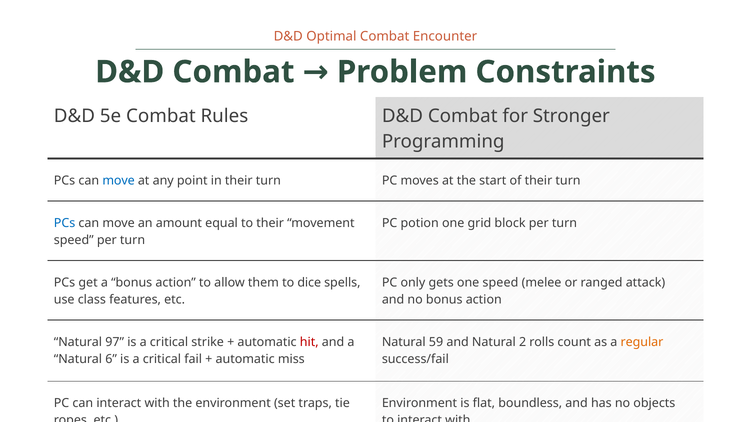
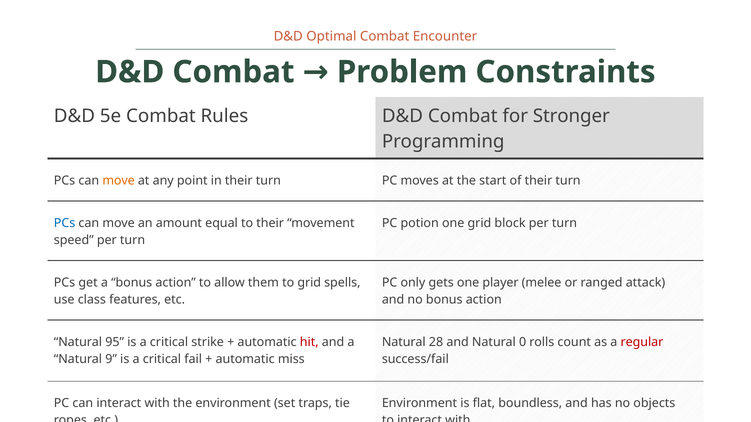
move colour: blue -> orange (119, 181)
to dice: dice -> grid (309, 283)
one speed: speed -> player (501, 283)
97: 97 -> 95 (115, 342)
59: 59 -> 28 (436, 342)
2: 2 -> 0 (523, 342)
regular colour: orange -> red (642, 342)
6: 6 -> 9 (111, 359)
